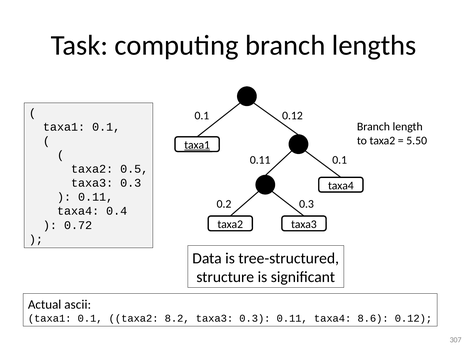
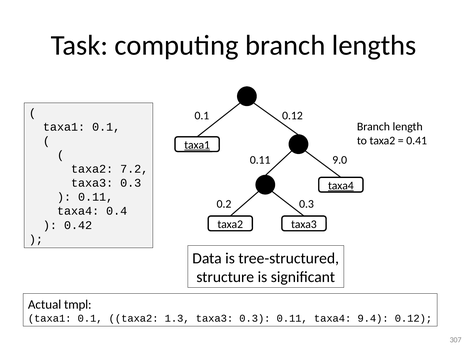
5.50: 5.50 -> 0.41 (417, 141)
0.1: 0.1 -> 9.0 (340, 160)
0.5: 0.5 -> 7.2 (134, 169)
taxa4 underline: none -> present (341, 185)
0.72: 0.72 -> 0.42 (78, 225)
ascii: ascii -> tmpl (78, 304)
8.2: 8.2 -> 1.3 (177, 318)
8.6: 8.6 -> 9.4 (373, 318)
